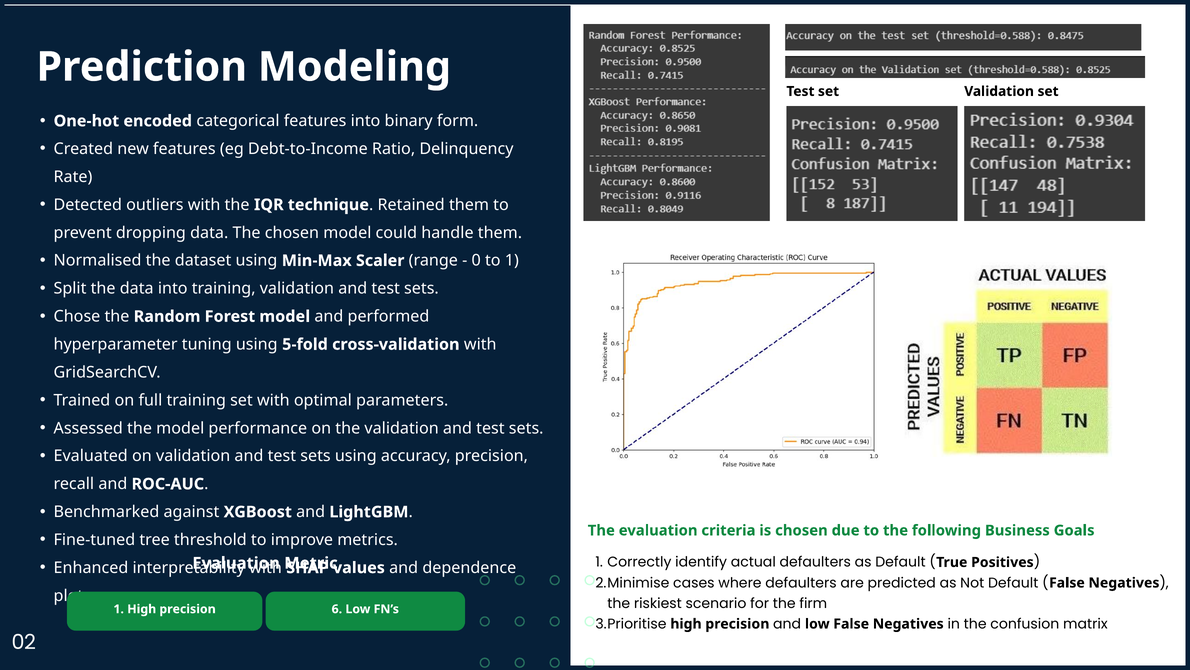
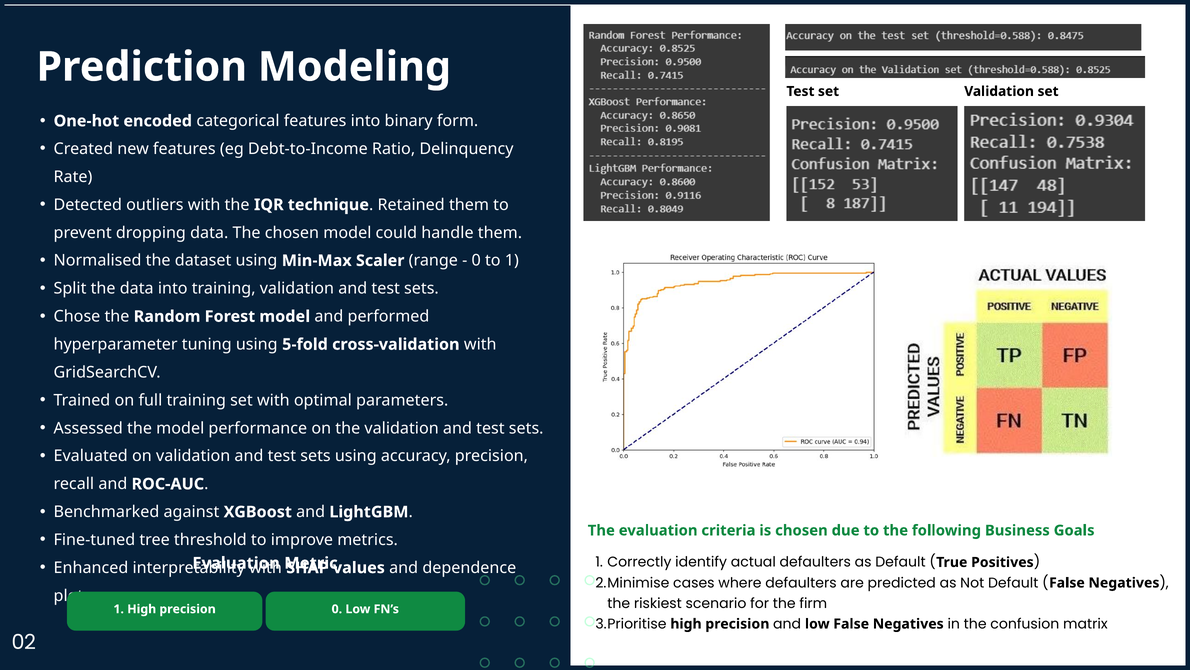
precision 6: 6 -> 0 (337, 609)
